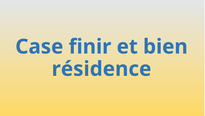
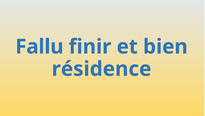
Case: Case -> Fallu (39, 46)
